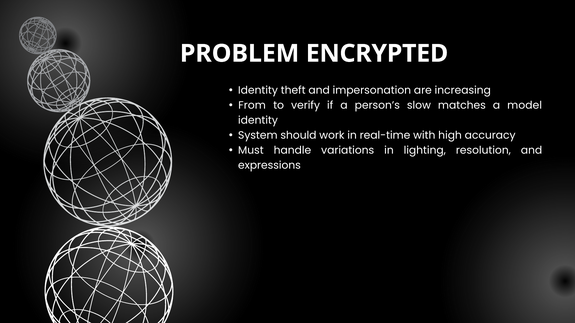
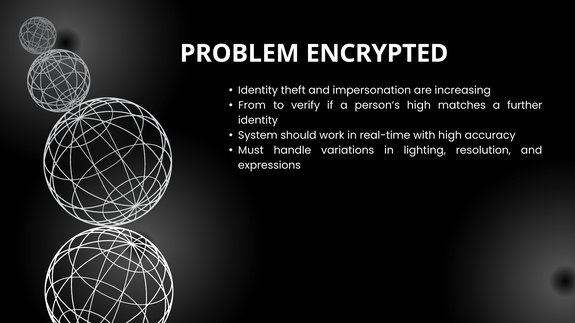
person’s slow: slow -> high (419, 106)
model: model -> further (525, 106)
